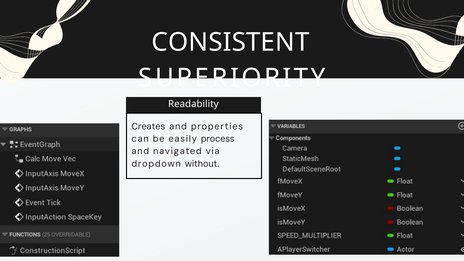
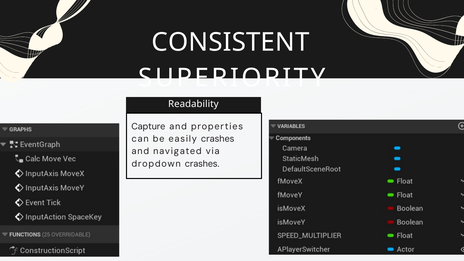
Creates: Creates -> Capture (148, 126)
easily process: process -> crashes (218, 139)
dropdown without: without -> crashes (202, 164)
